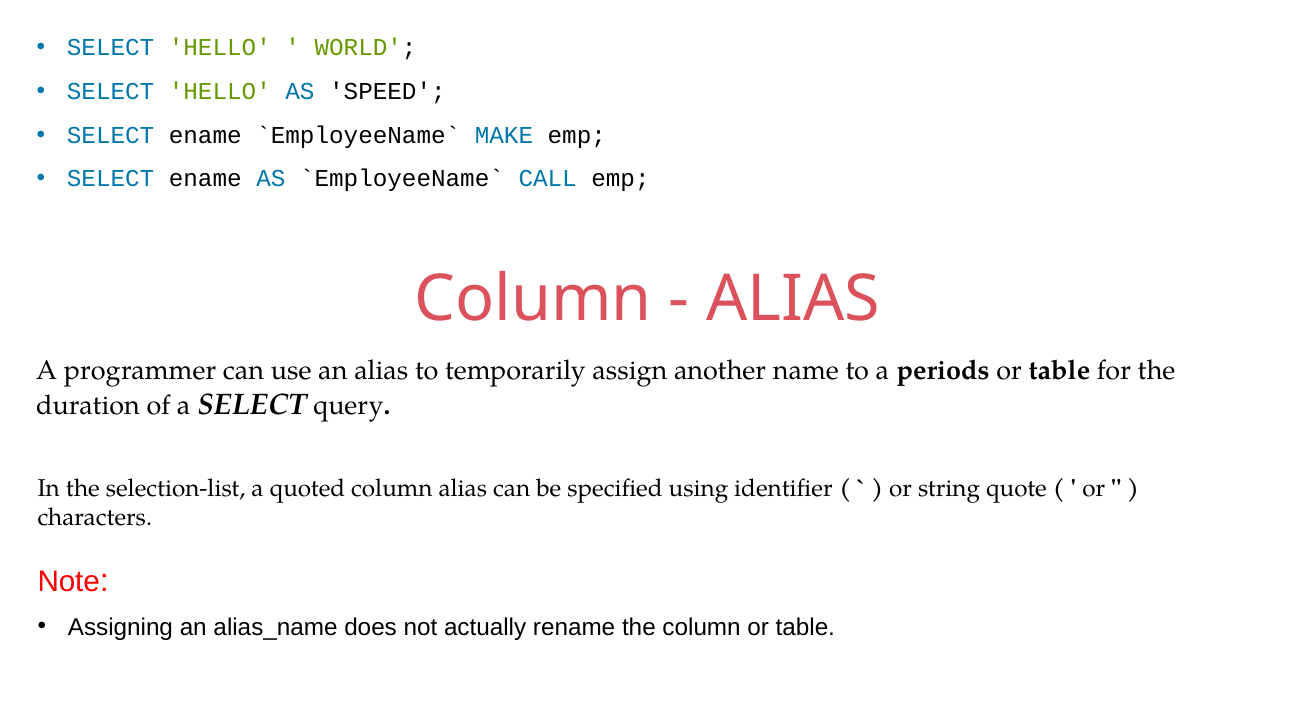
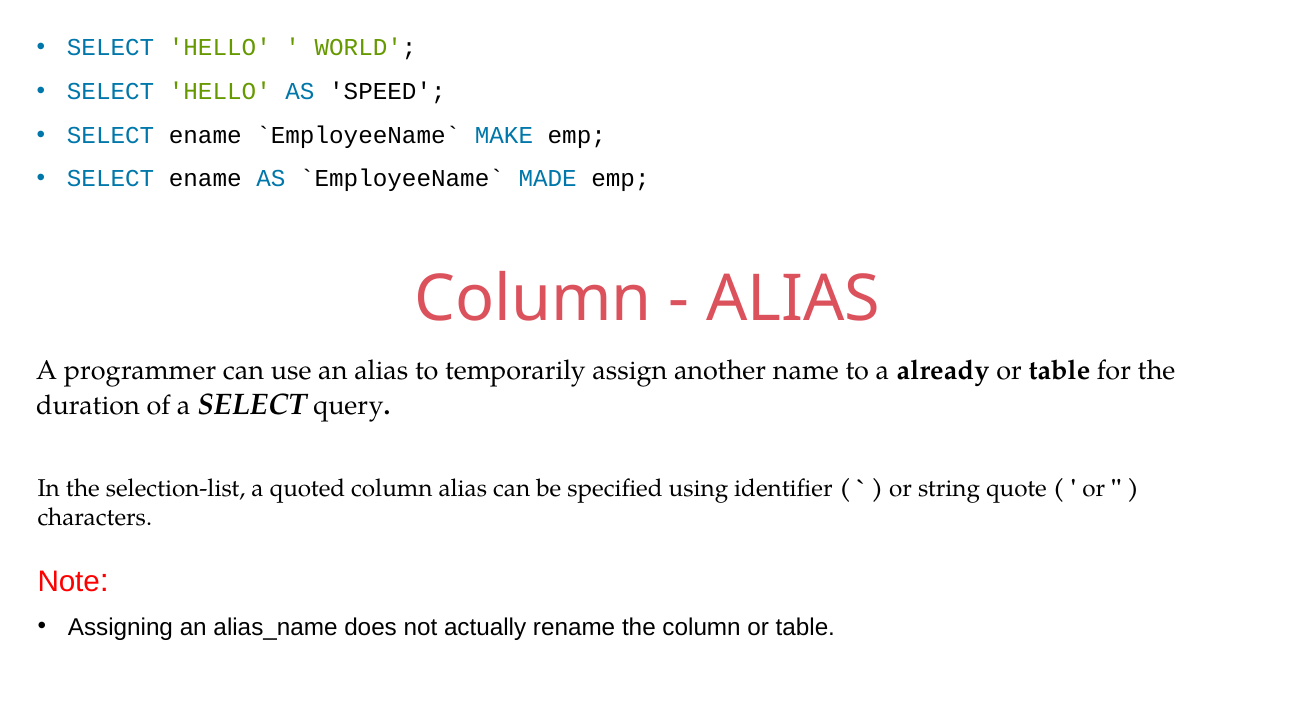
CALL: CALL -> MADE (548, 179)
periods: periods -> already (943, 371)
